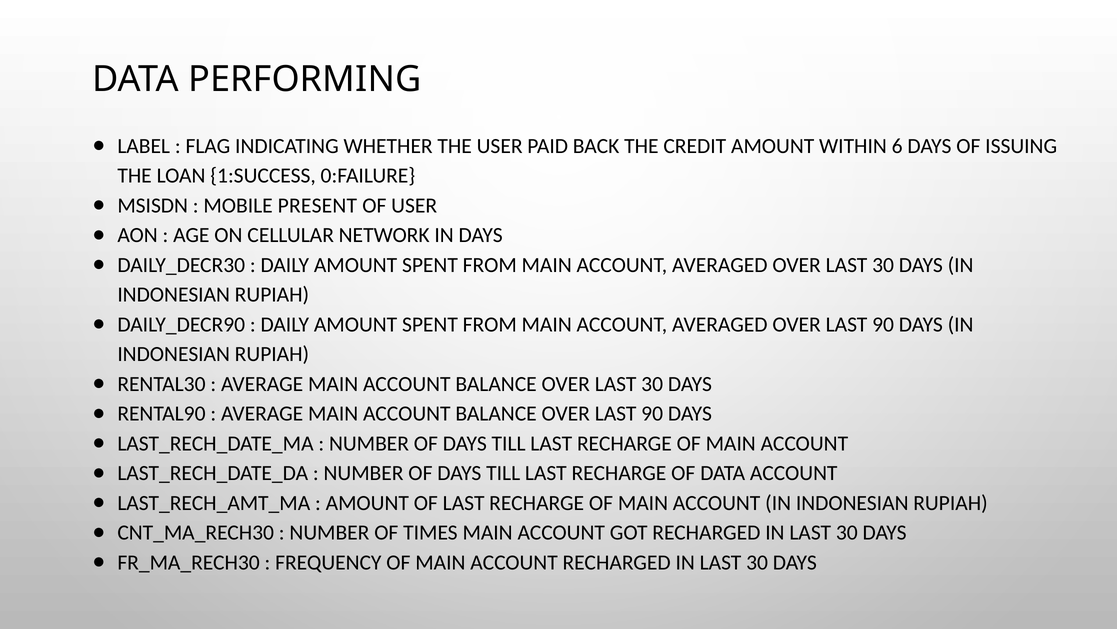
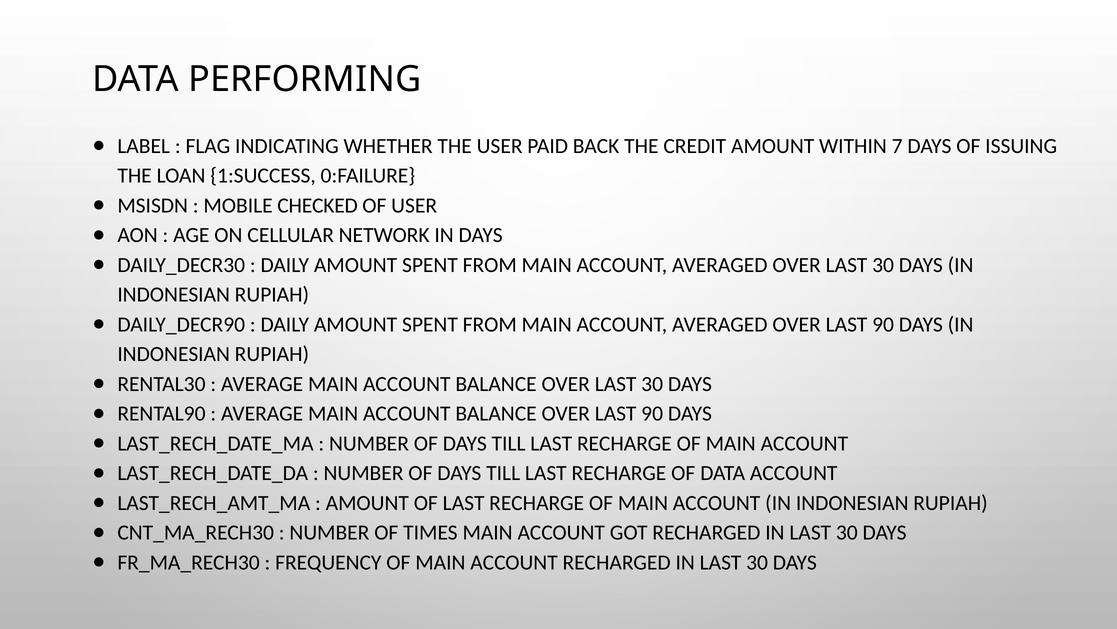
6: 6 -> 7 (897, 146)
PRESENT: PRESENT -> CHECKED (318, 205)
